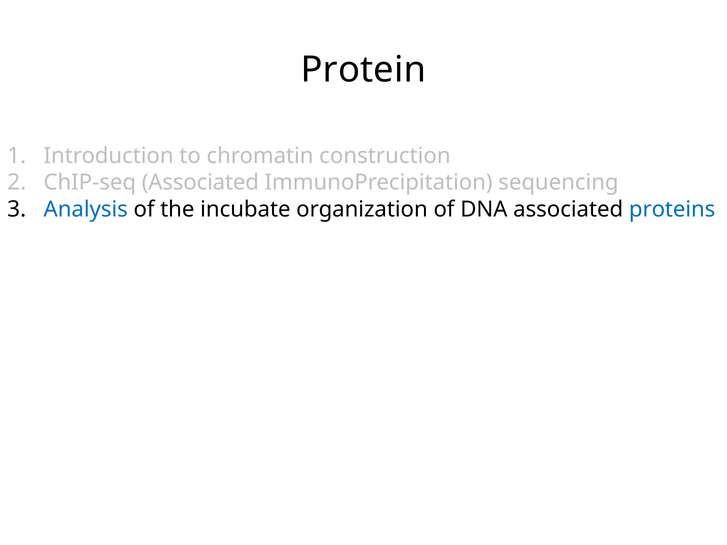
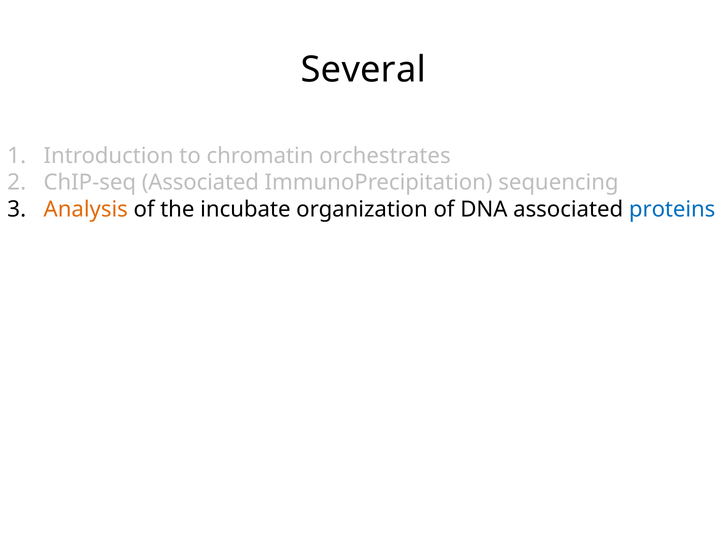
Protein: Protein -> Several (363, 70)
construction: construction -> orchestrates (385, 156)
Analysis colour: blue -> orange (86, 209)
